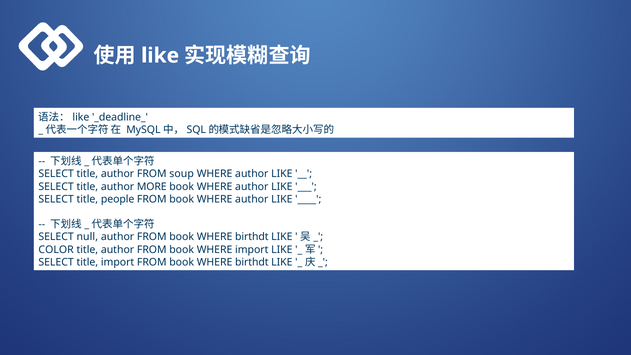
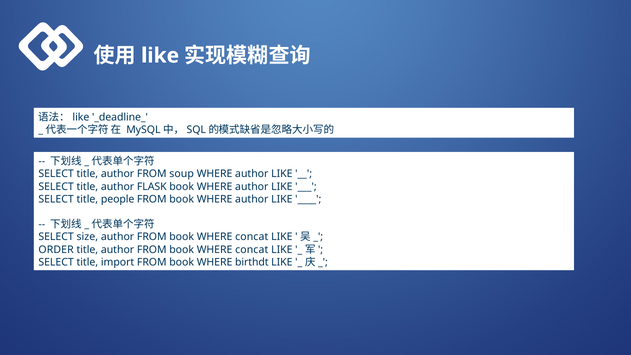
MORE: MORE -> FLASK (152, 187)
null: null -> size (87, 237)
birthdt: birthdt -> concat (252, 237)
COLOR: COLOR -> ORDER (56, 250)
import: import -> concat (252, 250)
